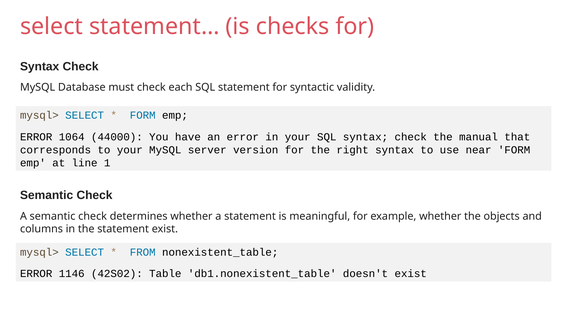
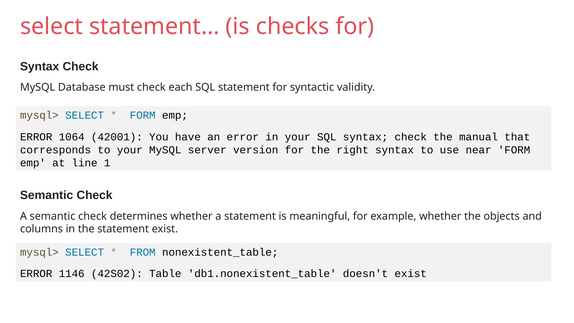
44000: 44000 -> 42001 (117, 137)
